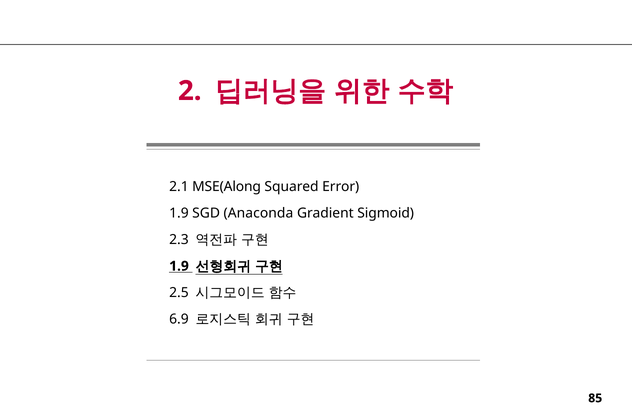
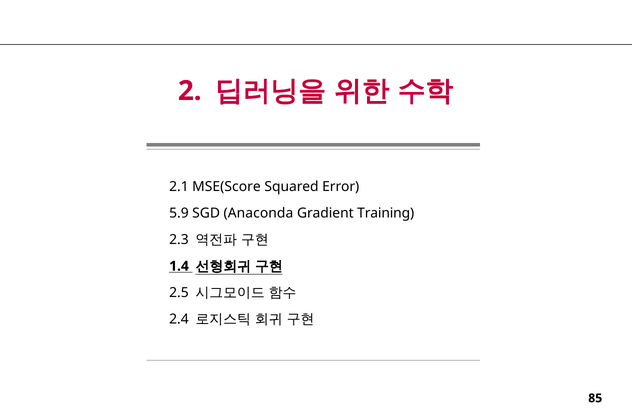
MSE(Along: MSE(Along -> MSE(Score (227, 187)
1.9: 1.9 -> 5.9 (179, 213)
Sigmoid: Sigmoid -> Training (386, 213)
1.9: 1.9 -> 1.4 (179, 266)
6.9: 6.9 -> 2.4 (179, 319)
